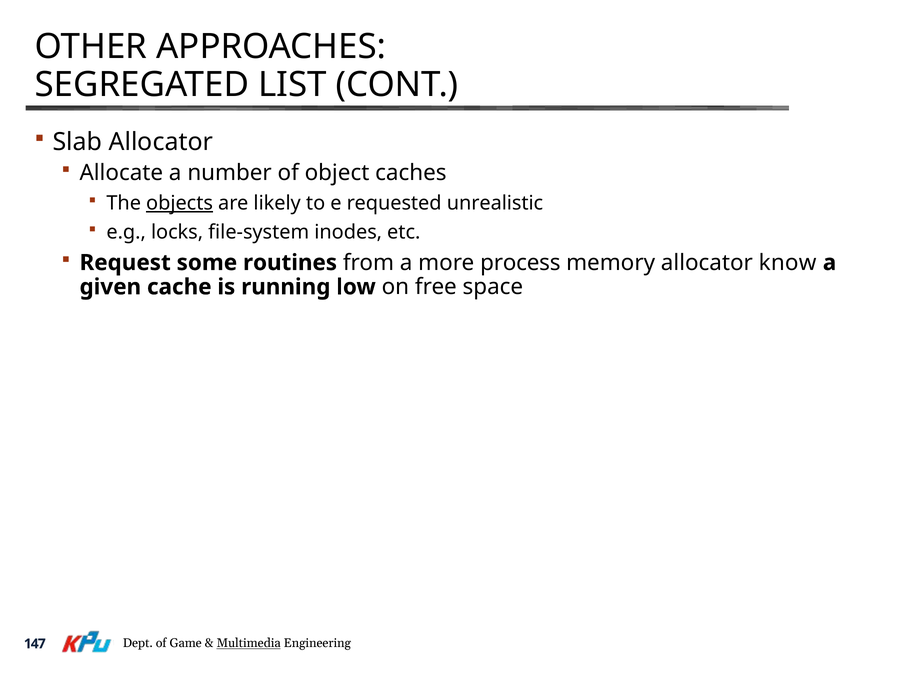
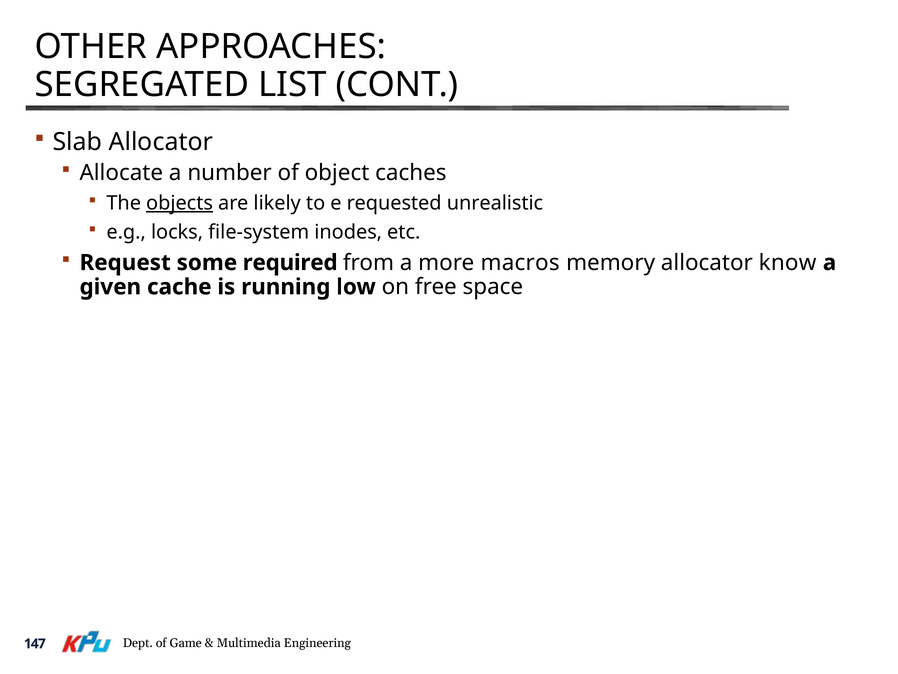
routines: routines -> required (290, 262)
process: process -> macros (520, 262)
Multimedia underline: present -> none (249, 643)
